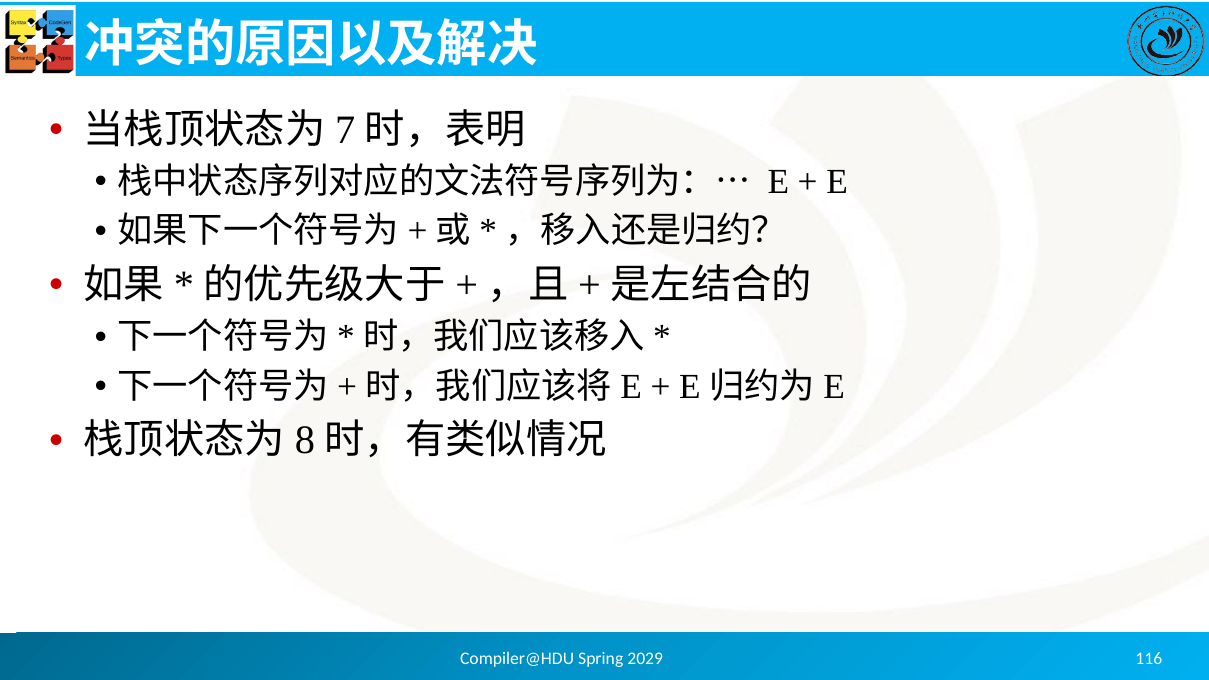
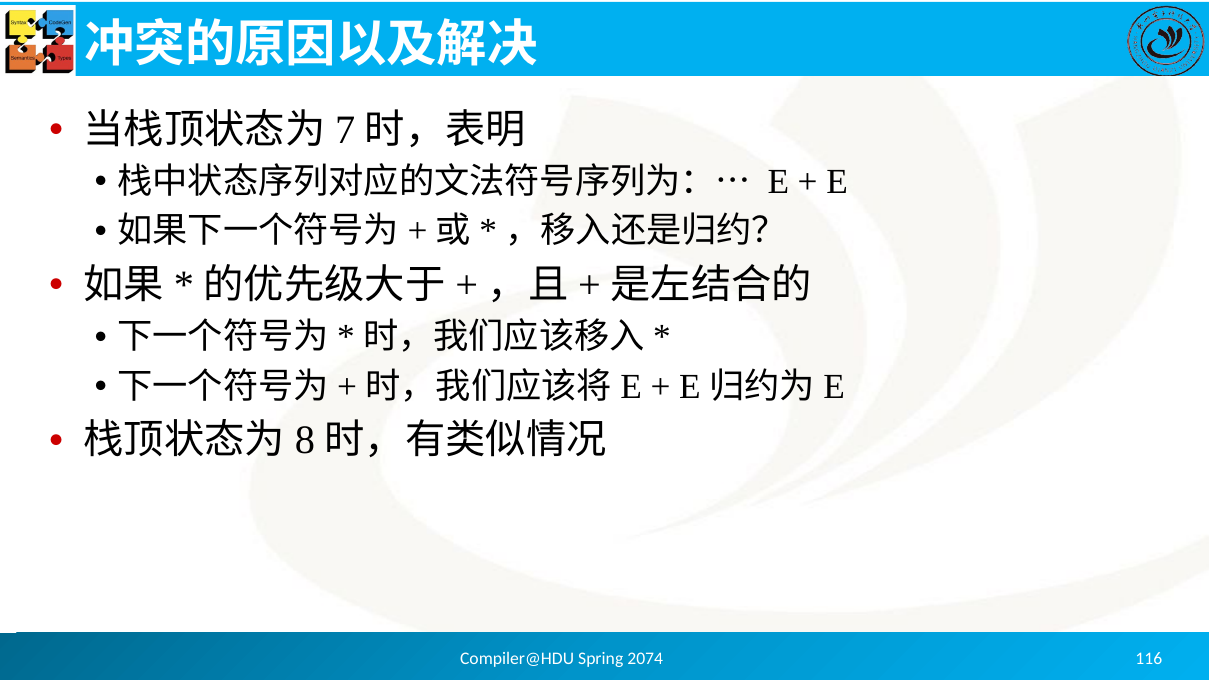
2029: 2029 -> 2074 (645, 659)
